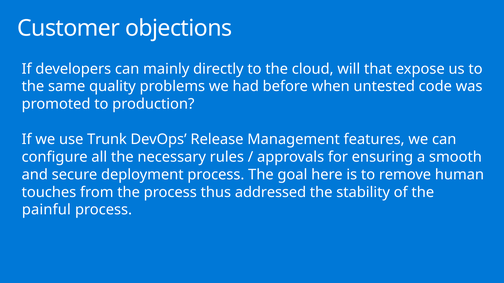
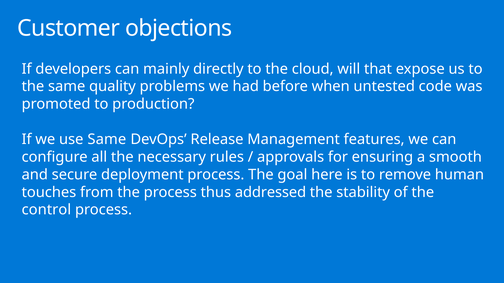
use Trunk: Trunk -> Same (107, 140)
painful: painful -> control (46, 210)
